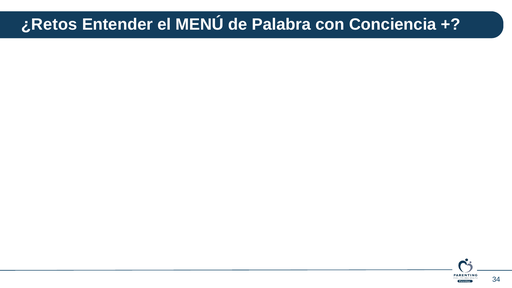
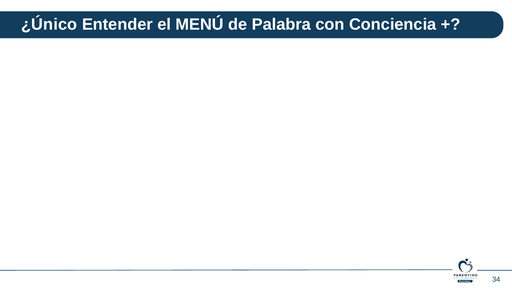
¿Retos: ¿Retos -> ¿Único (49, 25)
